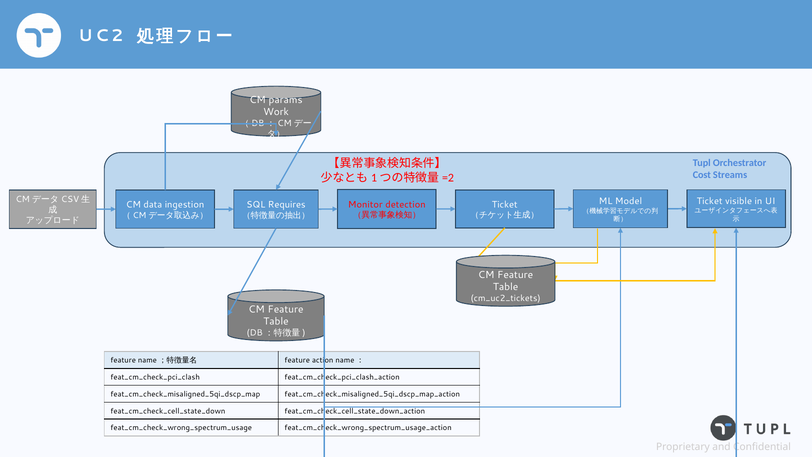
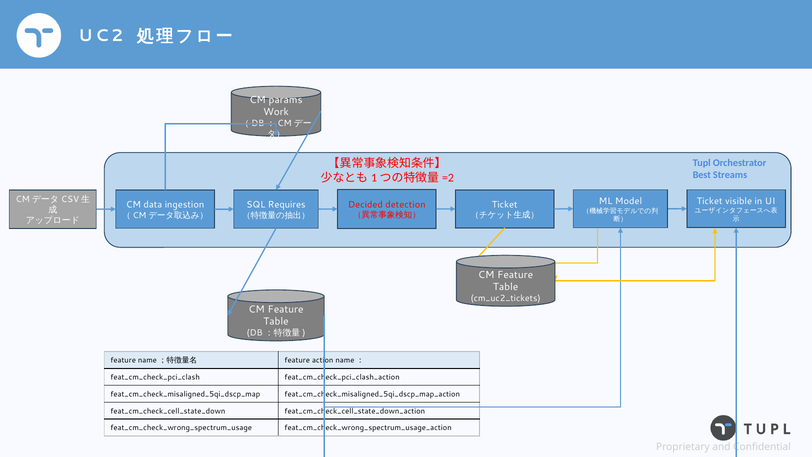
Cost: Cost -> Best (702, 175)
Monitor: Monitor -> Decided (365, 204)
